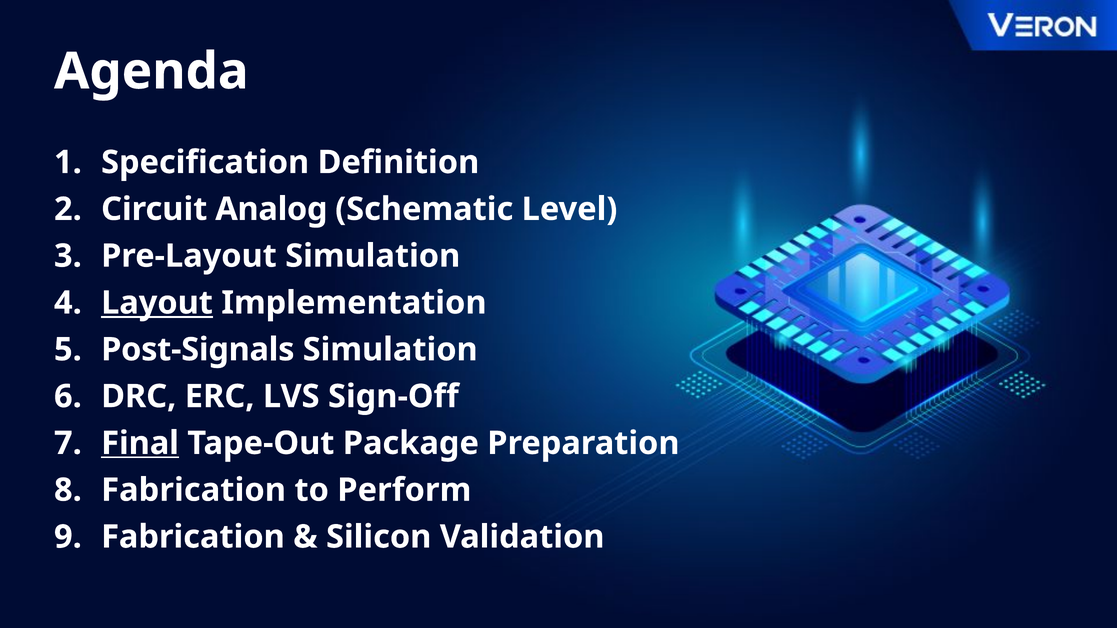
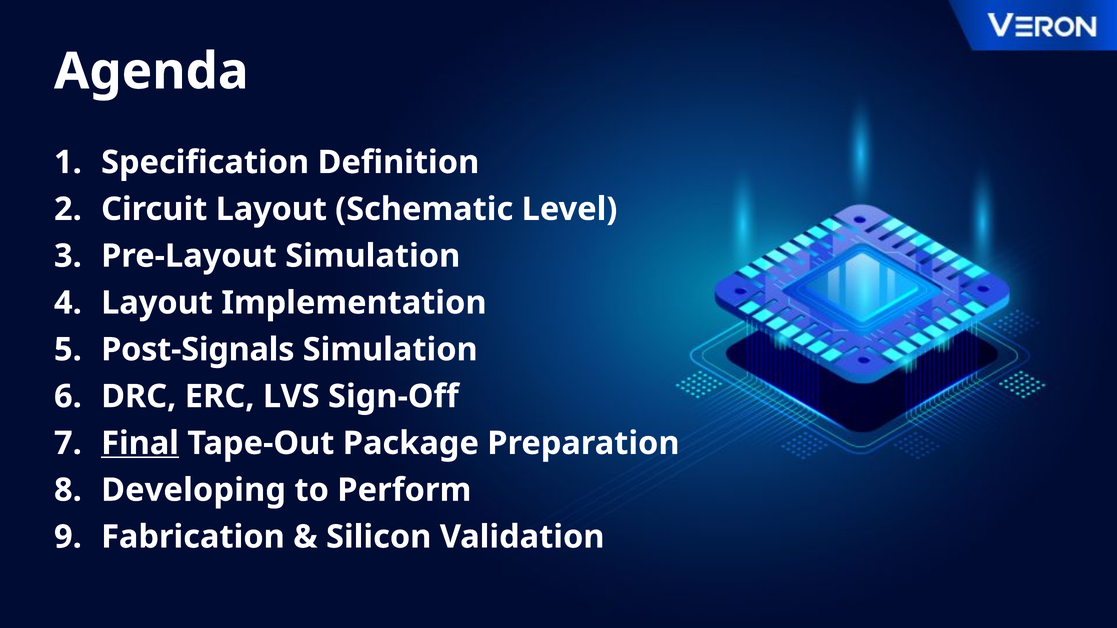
Circuit Analog: Analog -> Layout (271, 209)
Layout underline: present -> none (157, 303)
Fabrication: Fabrication -> Developing (194, 490)
